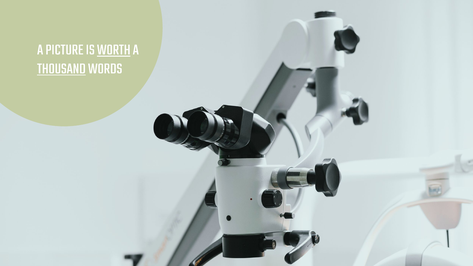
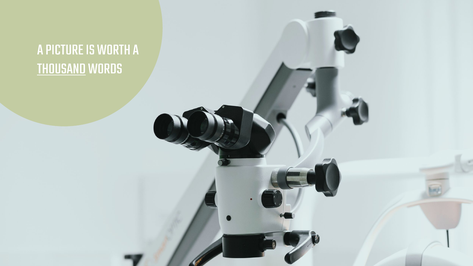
WORTH underline: present -> none (114, 49)
